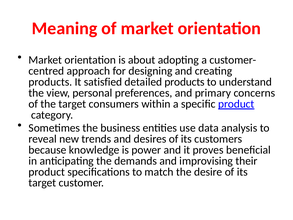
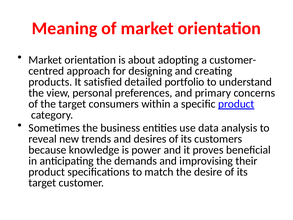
detailed products: products -> portfolio (185, 82)
